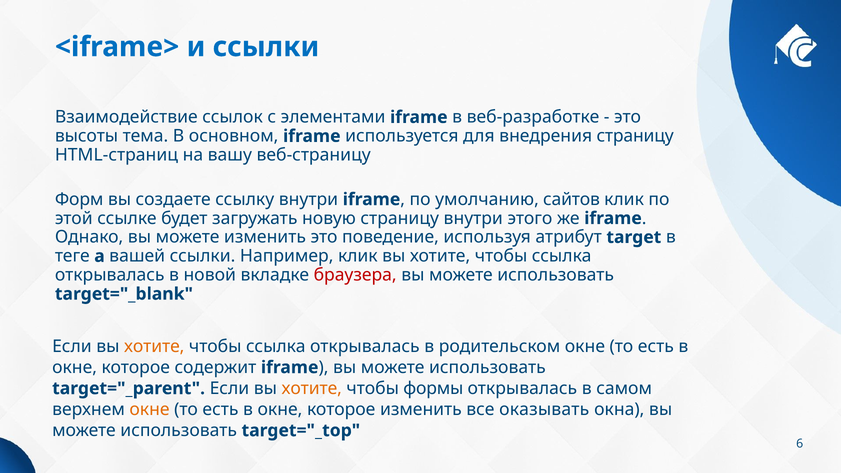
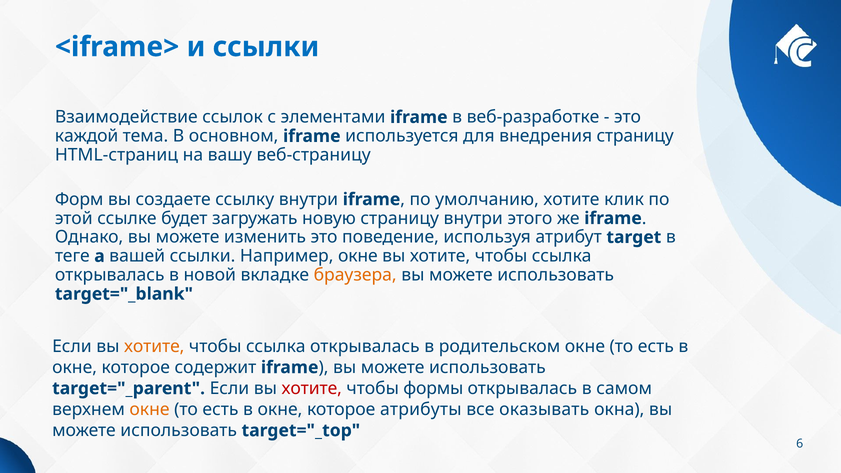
высоты: высоты -> каждой (87, 136)
умолчанию сайтов: сайтов -> хотите (571, 199)
Например клик: клик -> окне (358, 256)
браузера colour: red -> orange (355, 275)
хотите colour: orange -> red (312, 388)
которое изменить: изменить -> атрибуты (421, 409)
